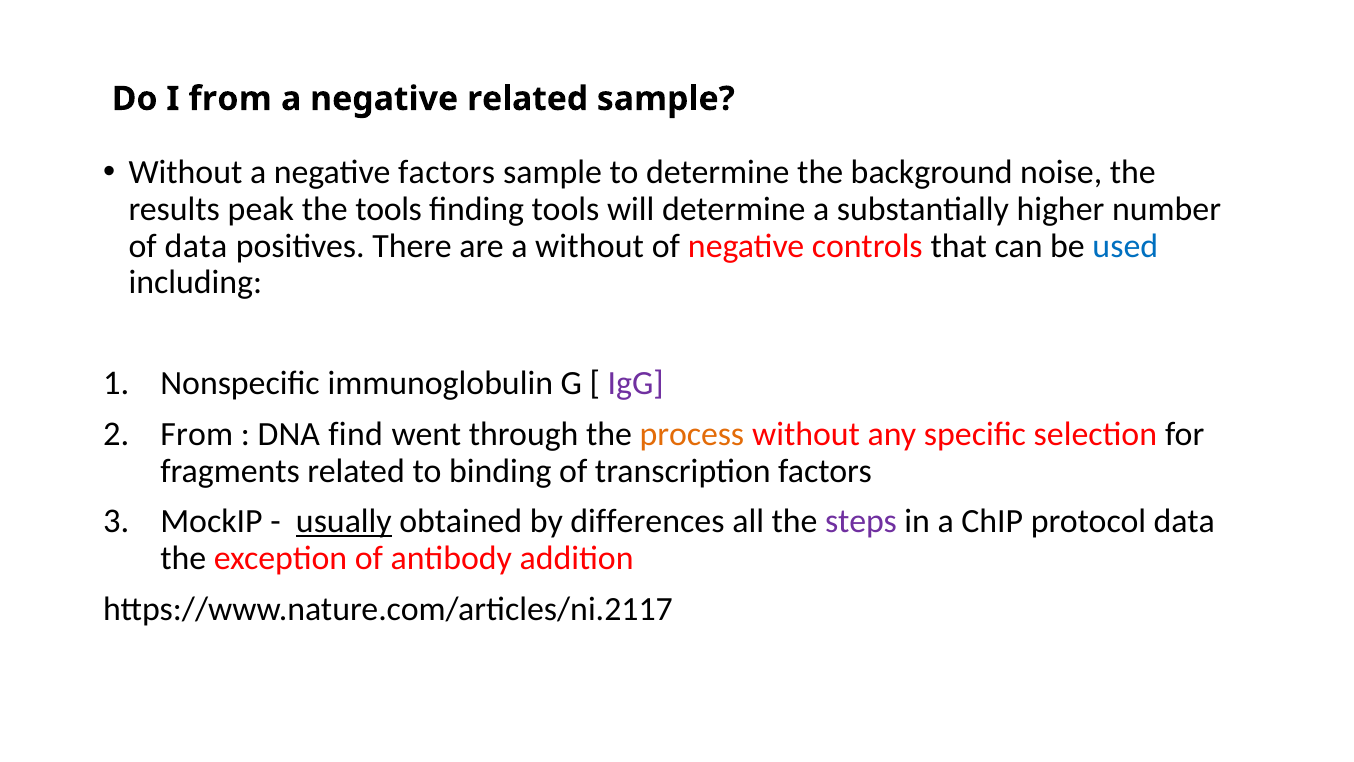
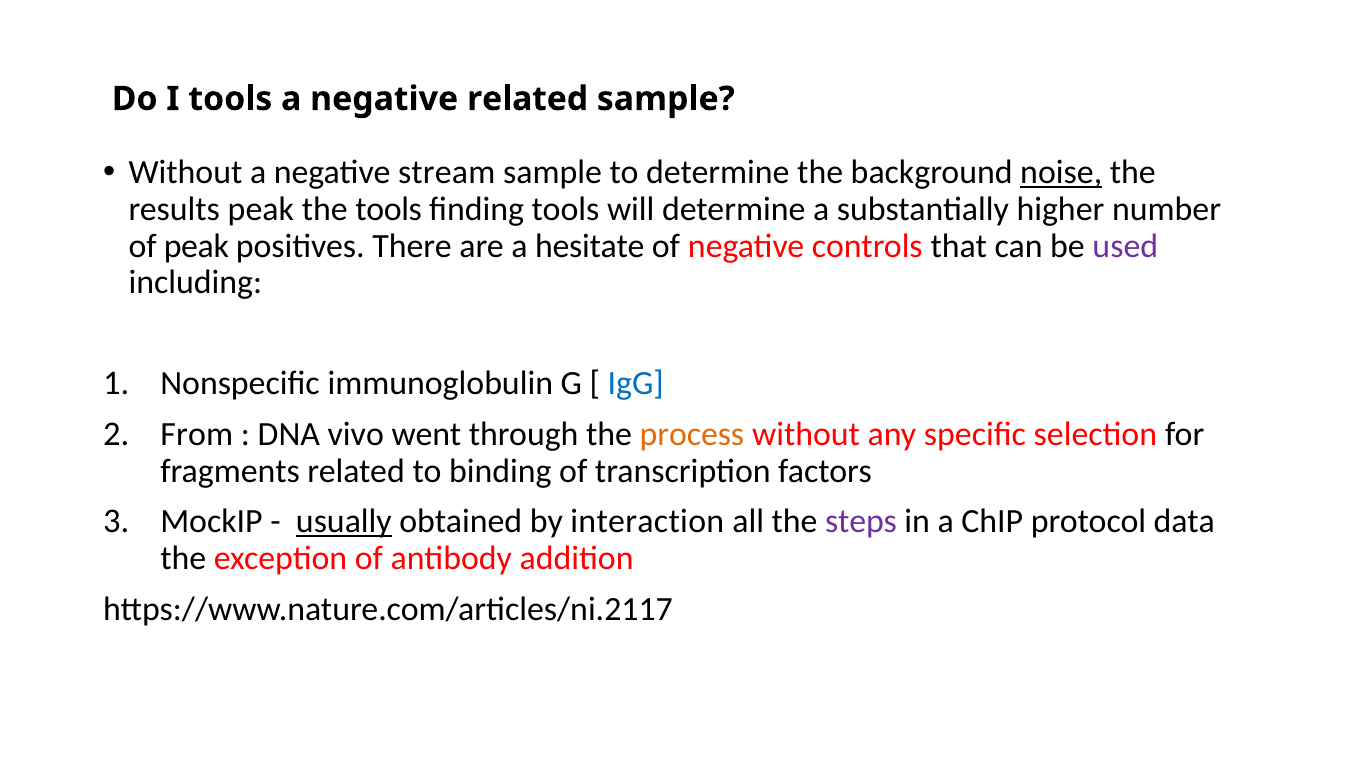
I from: from -> tools (230, 99)
negative factors: factors -> stream (447, 173)
noise underline: none -> present (1061, 173)
of data: data -> peak (196, 246)
a without: without -> hesitate (590, 246)
used colour: blue -> purple (1125, 246)
IgG colour: purple -> blue (636, 384)
find: find -> vivo (356, 434)
differences: differences -> interaction (647, 521)
